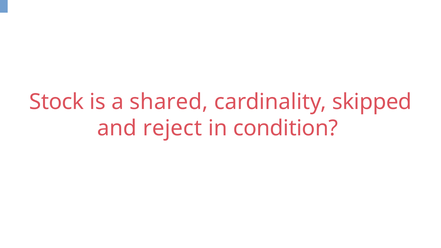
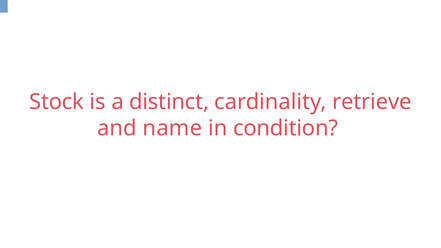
shared: shared -> distinct (169, 102)
skipped: skipped -> retrieve (372, 102)
reject: reject -> name (172, 128)
